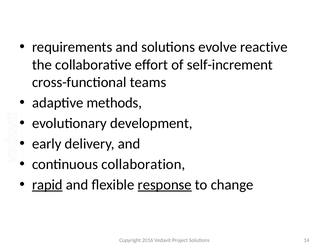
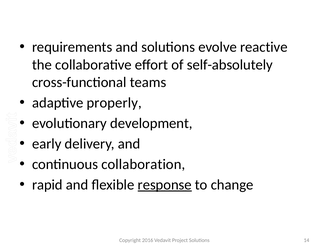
self-increment: self-increment -> self-absolutely (230, 65)
methods: methods -> properly (114, 103)
rapid underline: present -> none (47, 185)
